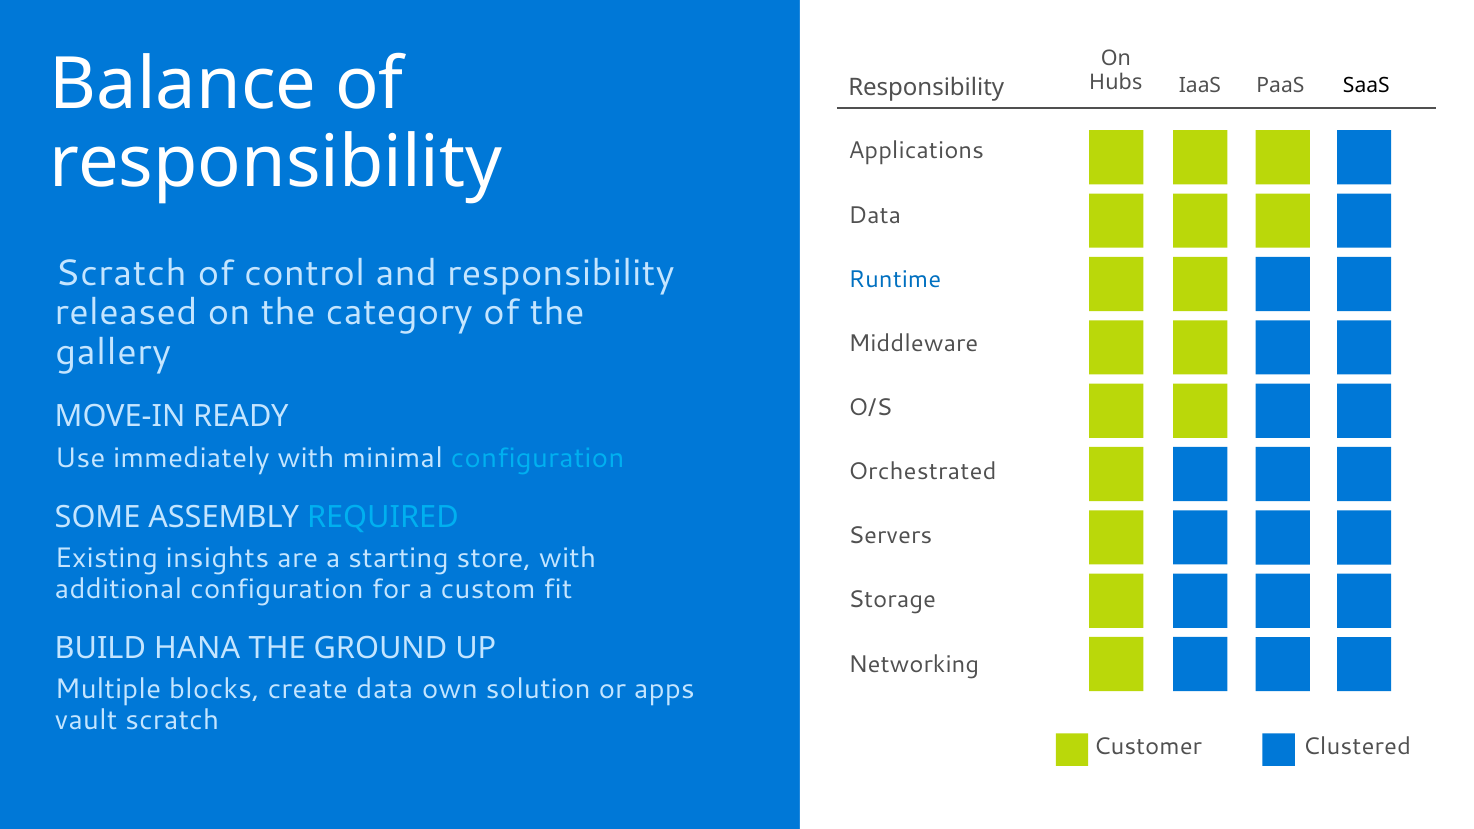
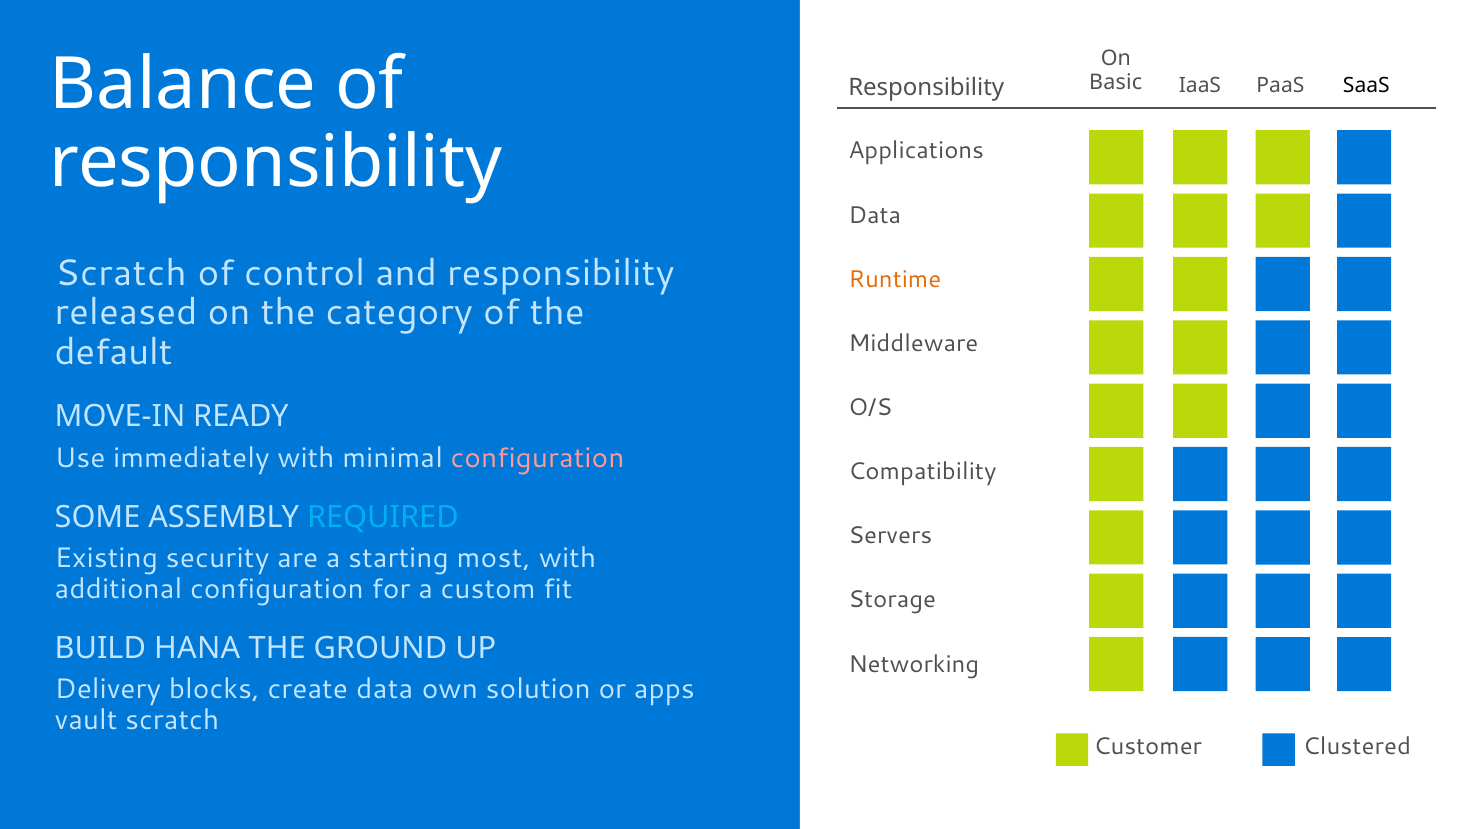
Hubs: Hubs -> Basic (1116, 82)
Runtime colour: blue -> orange (895, 279)
gallery: gallery -> default (114, 353)
configuration colour: light blue -> pink (538, 458)
Orchestrated: Orchestrated -> Compatibility (922, 472)
insights: insights -> security (218, 558)
store: store -> most (494, 558)
Multiple: Multiple -> Delivery (108, 689)
